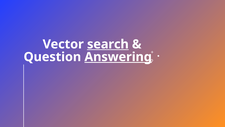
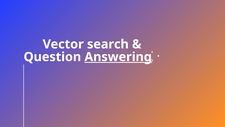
search underline: present -> none (108, 44)
